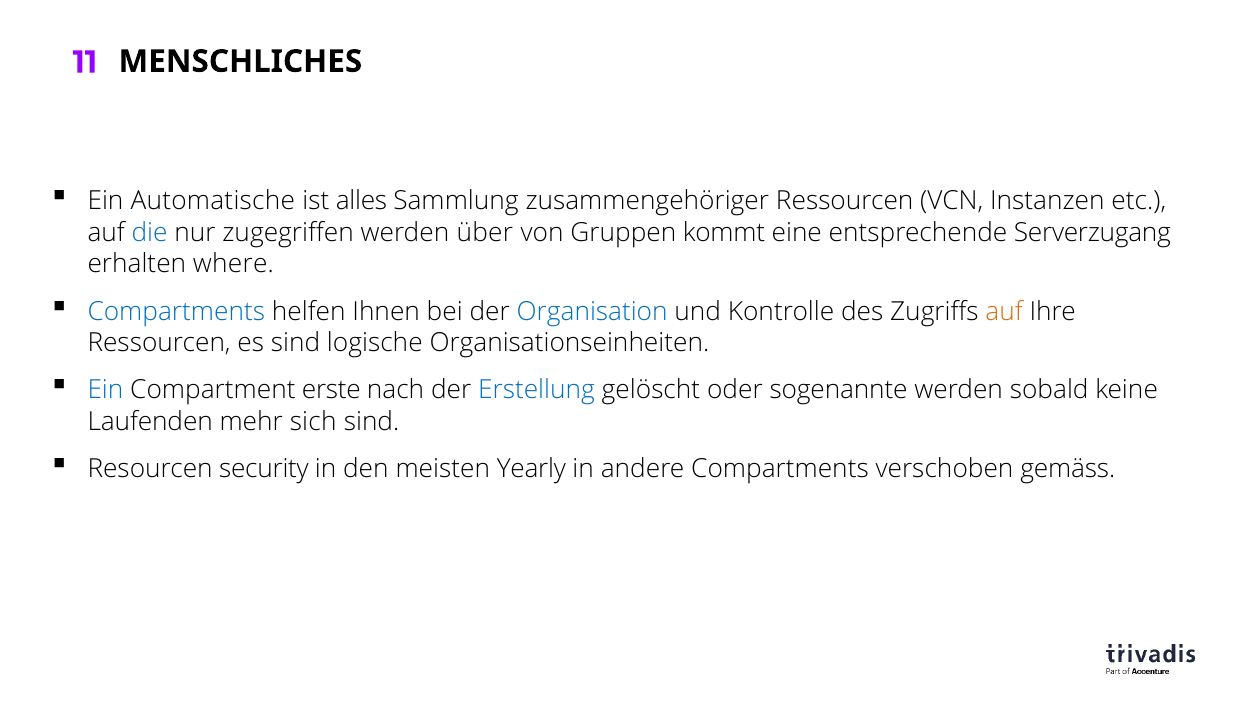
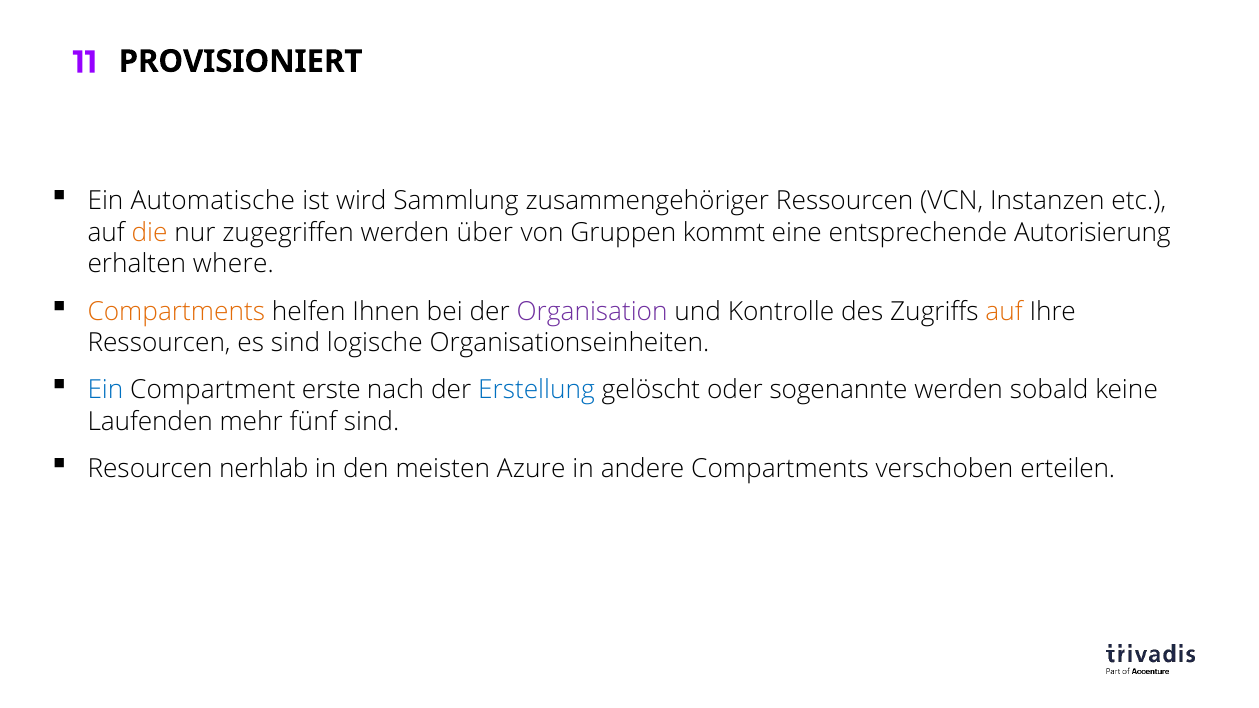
MENSCHLICHES: MENSCHLICHES -> PROVISIONIERT (241, 61)
alles: alles -> wird (361, 201)
die colour: blue -> orange (150, 233)
Serverzugang: Serverzugang -> Autorisierung (1092, 233)
Compartments colour: blue -> orange (176, 311)
Organisation colour: blue -> purple (592, 311)
sich: sich -> fünf (313, 422)
security: security -> nerhlab (264, 469)
Yearly: Yearly -> Azure (531, 469)
gemäss: gemäss -> erteilen (1068, 469)
